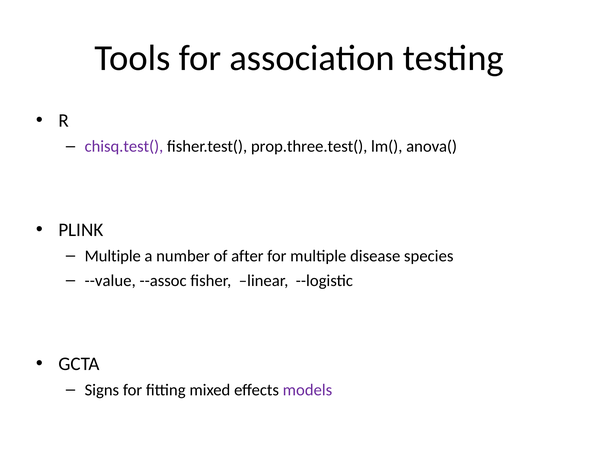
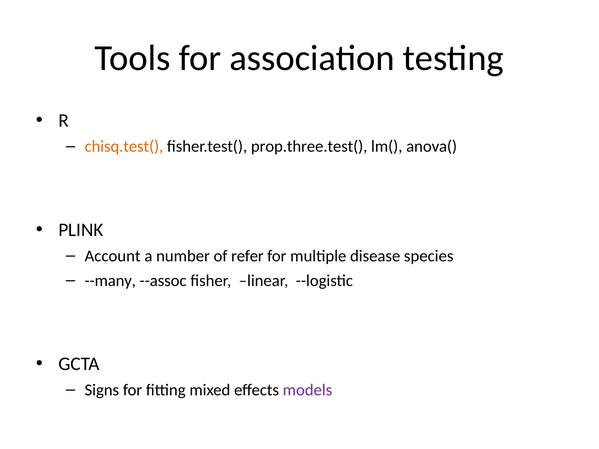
chisq.test( colour: purple -> orange (124, 147)
Multiple: Multiple -> Account (113, 256)
after: after -> refer (247, 256)
--value: --value -> --many (110, 281)
